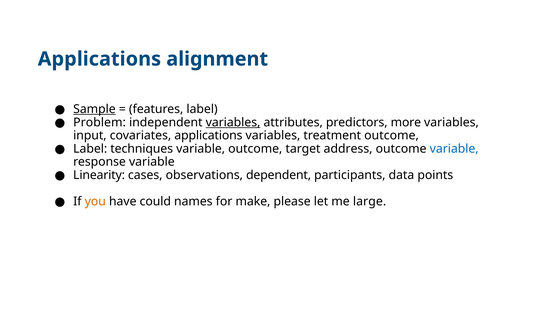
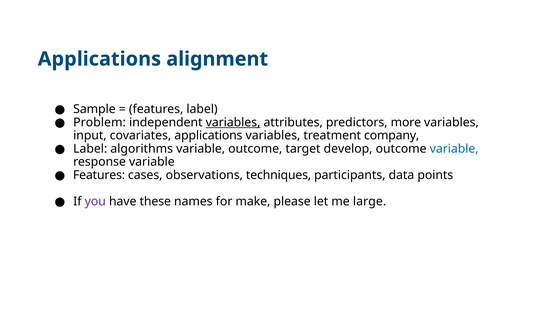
Sample underline: present -> none (94, 109)
treatment outcome: outcome -> company (392, 135)
techniques: techniques -> algorithms (142, 149)
address: address -> develop (348, 149)
Linearity: Linearity -> Features (99, 175)
dependent: dependent -> techniques (279, 175)
you colour: orange -> purple (95, 201)
could: could -> these (155, 201)
